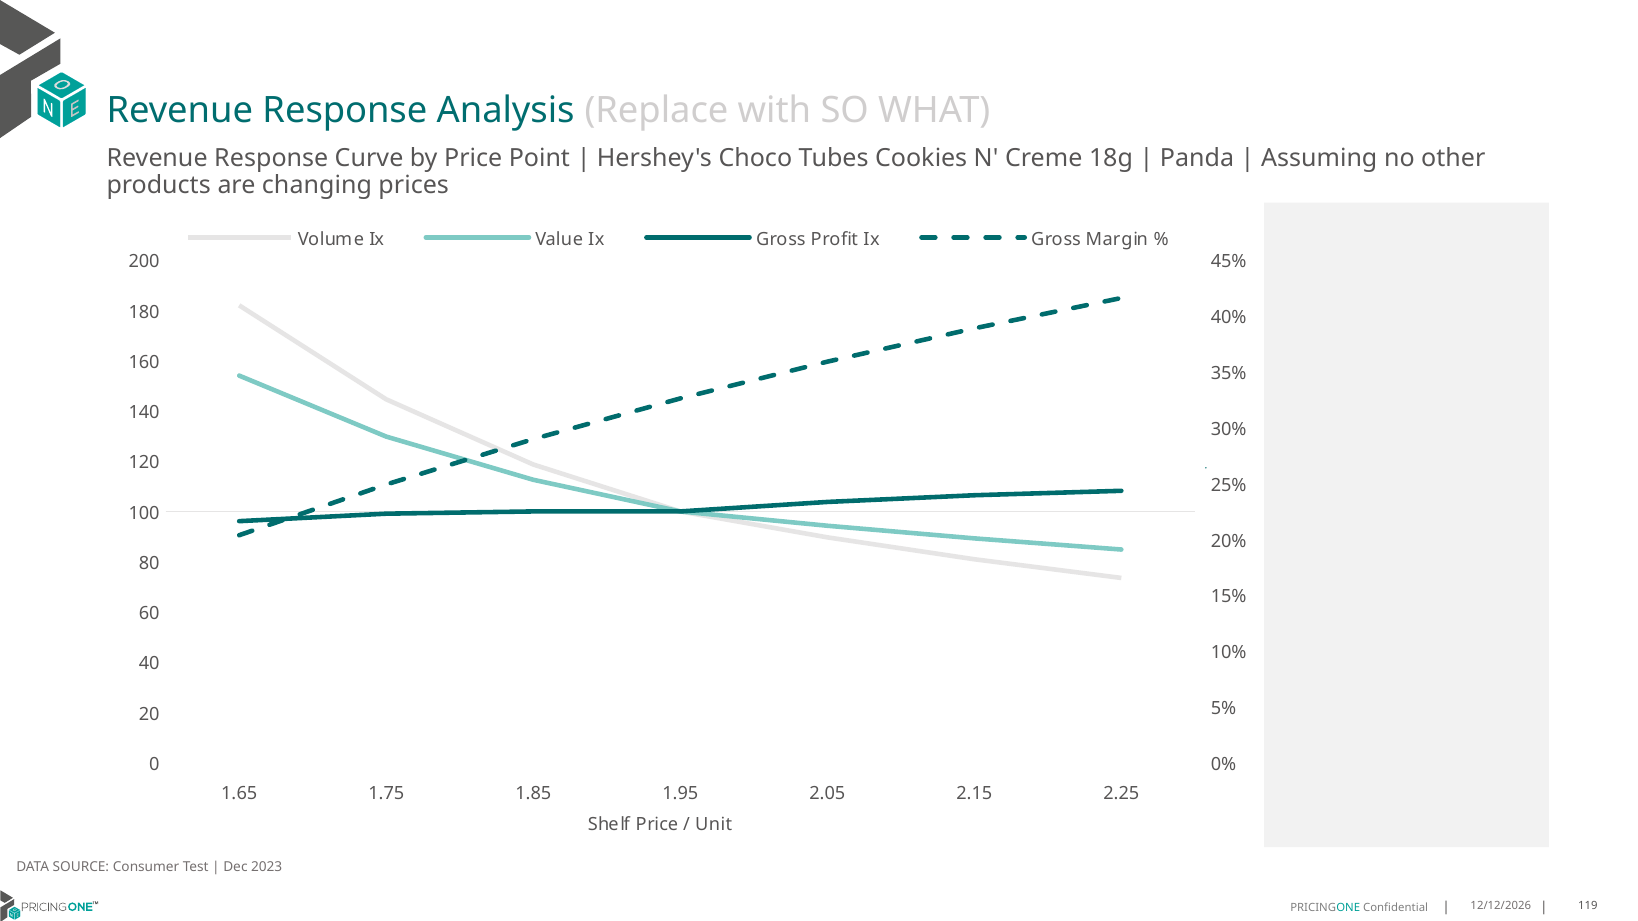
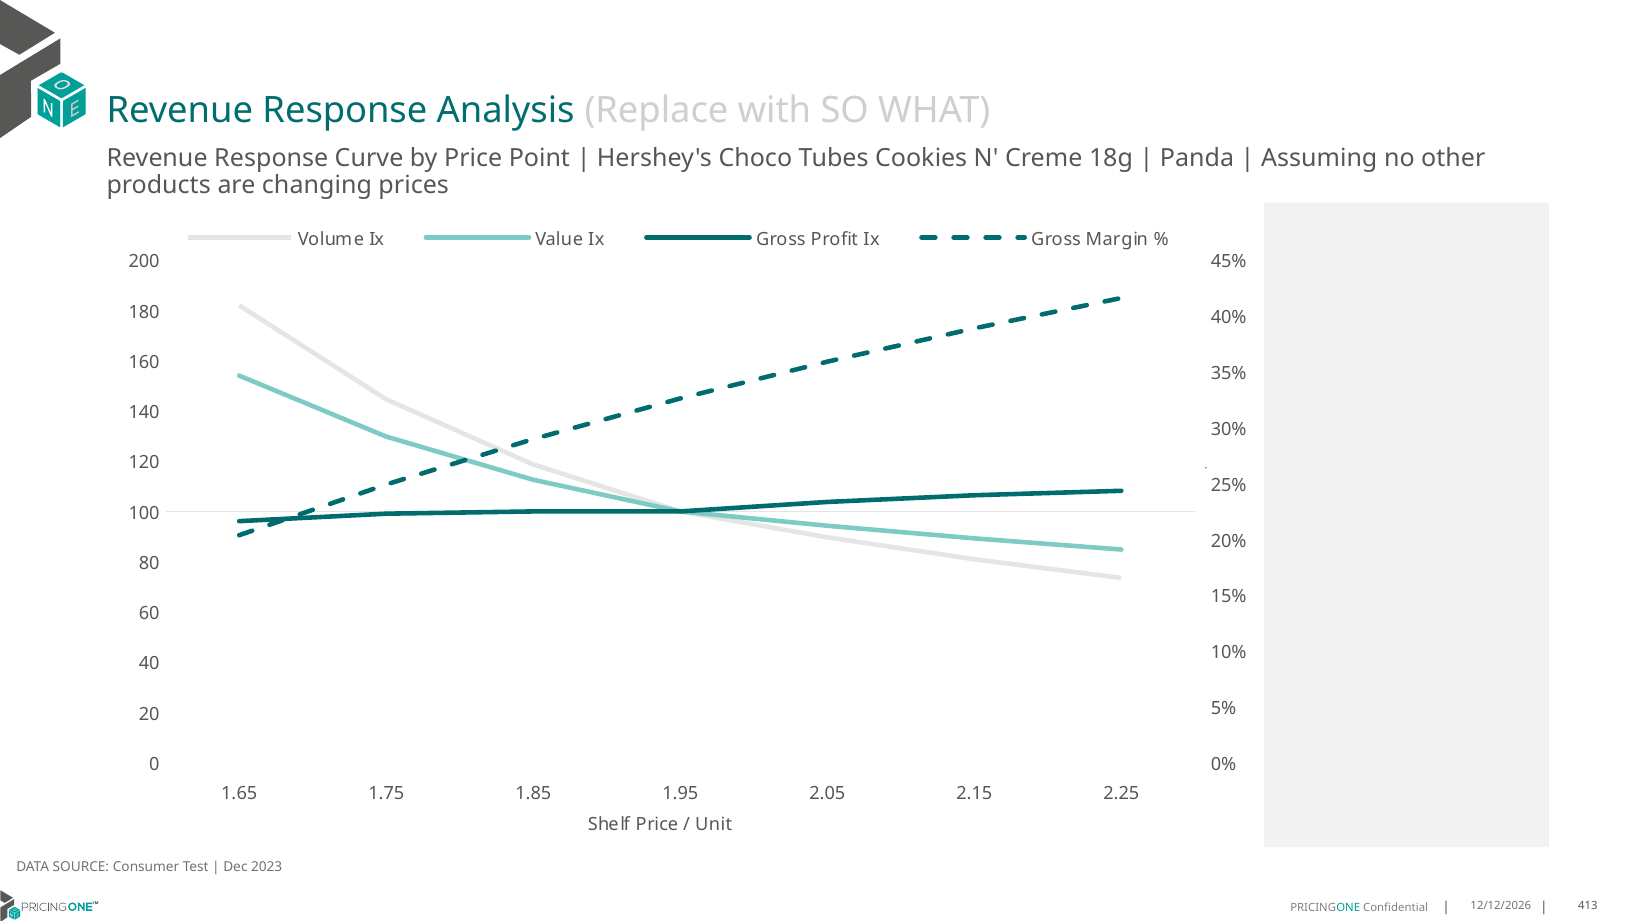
119: 119 -> 413 (1588, 906)
